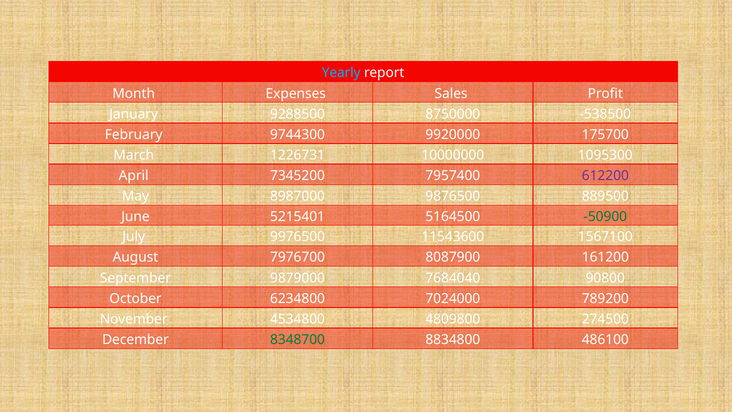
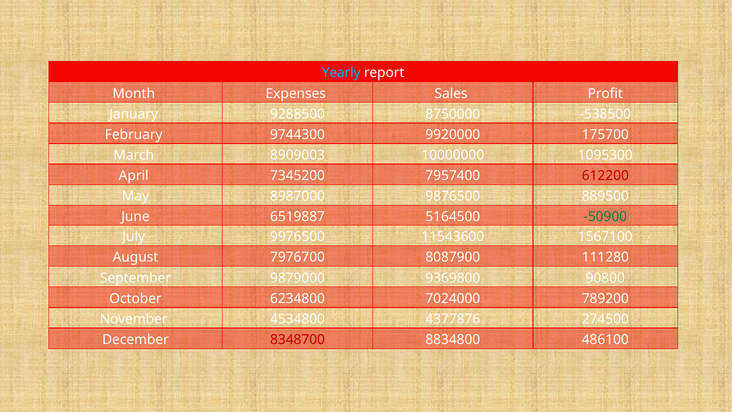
1226731: 1226731 -> 8909003 (298, 155)
612200 colour: purple -> red (605, 176)
5215401: 5215401 -> 6519887 (298, 216)
161200: 161200 -> 111280 (605, 257)
7684040: 7684040 -> 9369800 (453, 278)
4809800: 4809800 -> 4377876 (453, 319)
8348700 colour: green -> red (298, 340)
